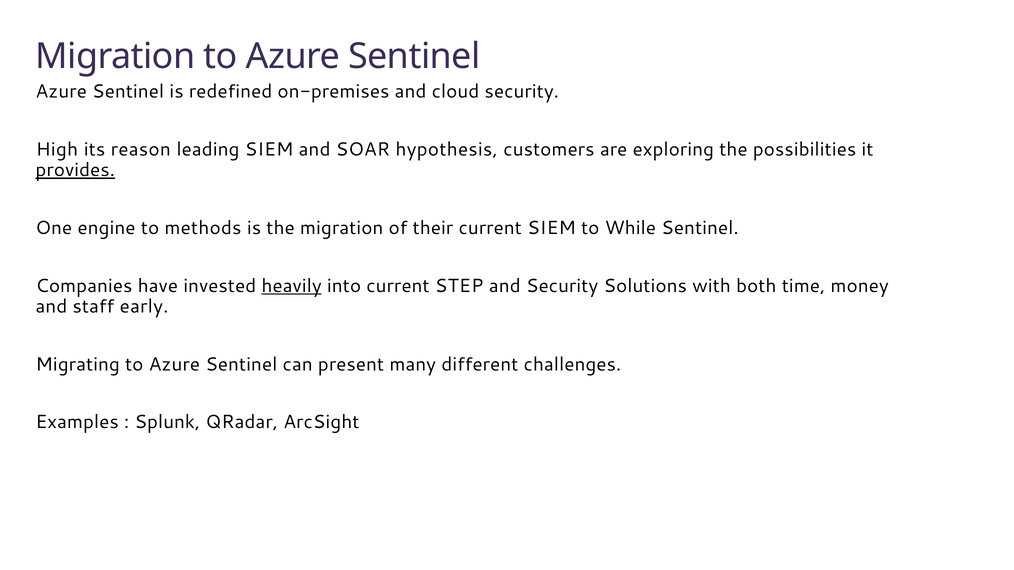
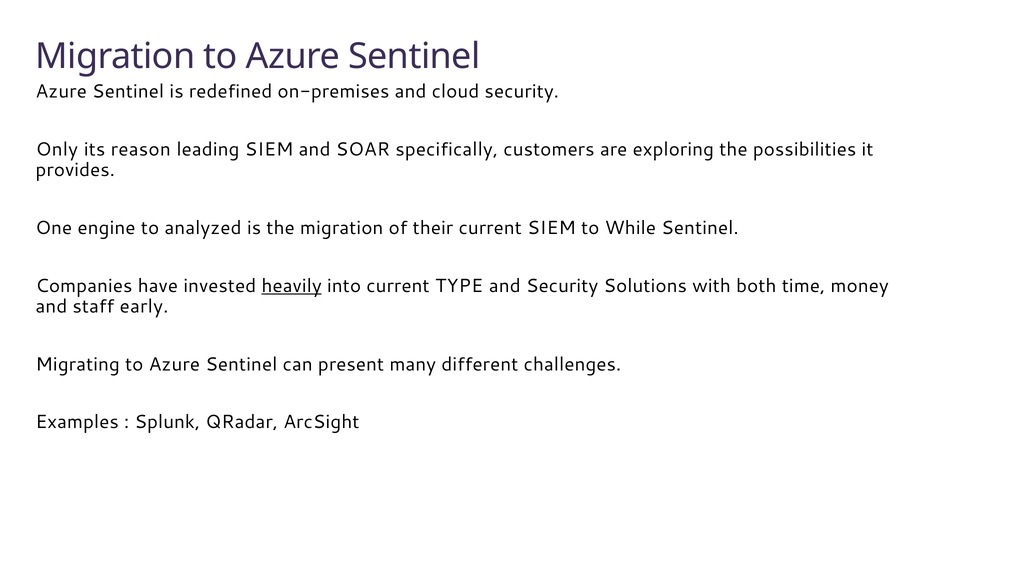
High: High -> Only (57, 150)
hypothesis: hypothesis -> specifically (447, 150)
provides underline: present -> none (75, 170)
methods: methods -> analyzed (203, 228)
STEP: STEP -> TYPE (459, 286)
